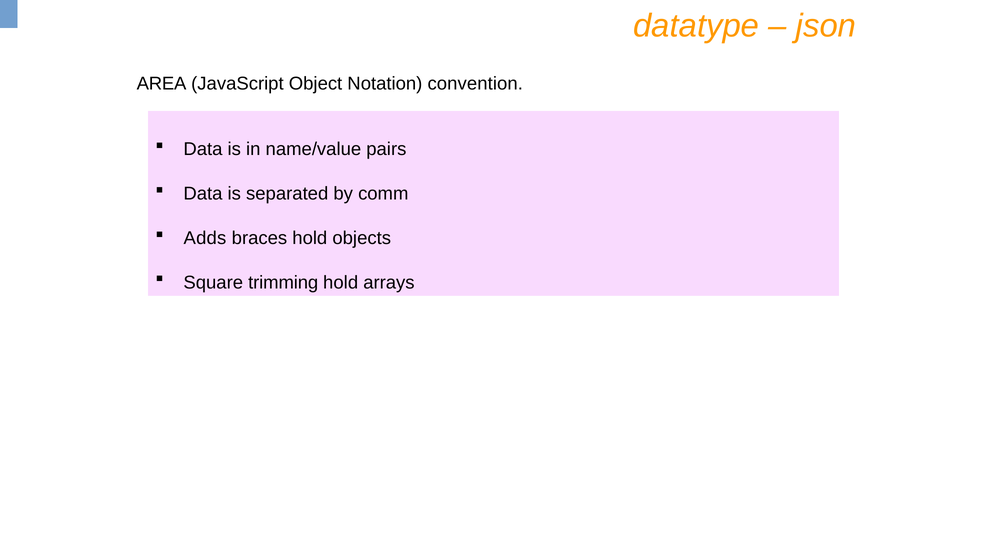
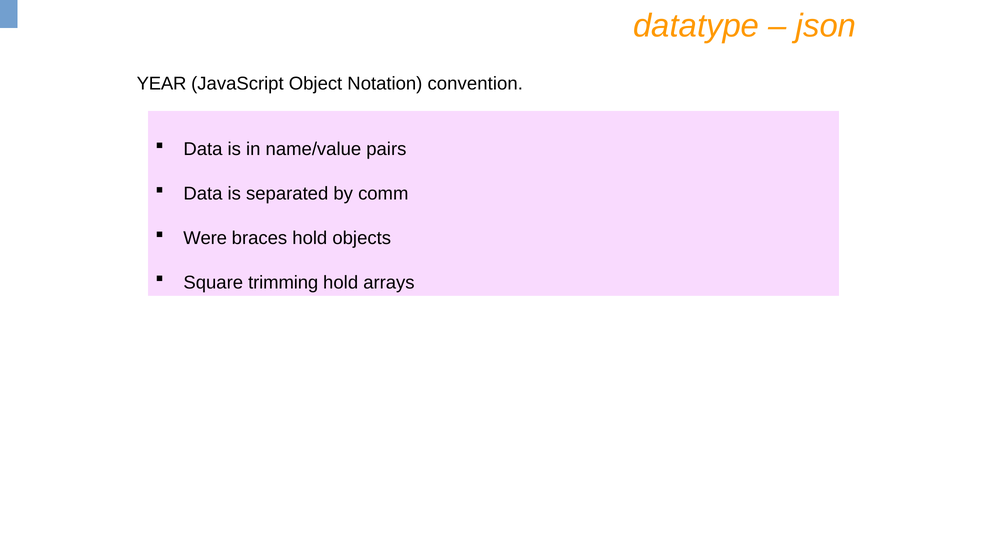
AREA: AREA -> YEAR (162, 84)
Adds: Adds -> Were (205, 238)
